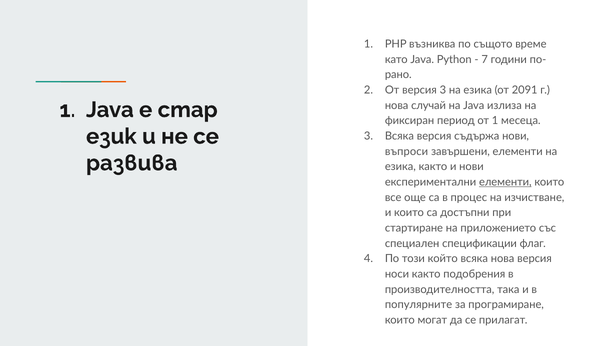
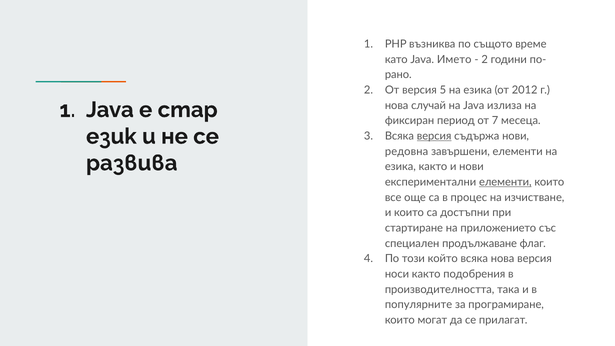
Python: Python -> Името (454, 59)
7: 7 -> 2 (485, 59)
версия 3: 3 -> 5 (443, 90)
2091: 2091 -> 2012 (525, 90)
от 1: 1 -> 7 (495, 121)
версия underline: none -> present (434, 136)
въпроси: въпроси -> редовна (407, 151)
спецификации: спецификации -> продължаване (480, 243)
